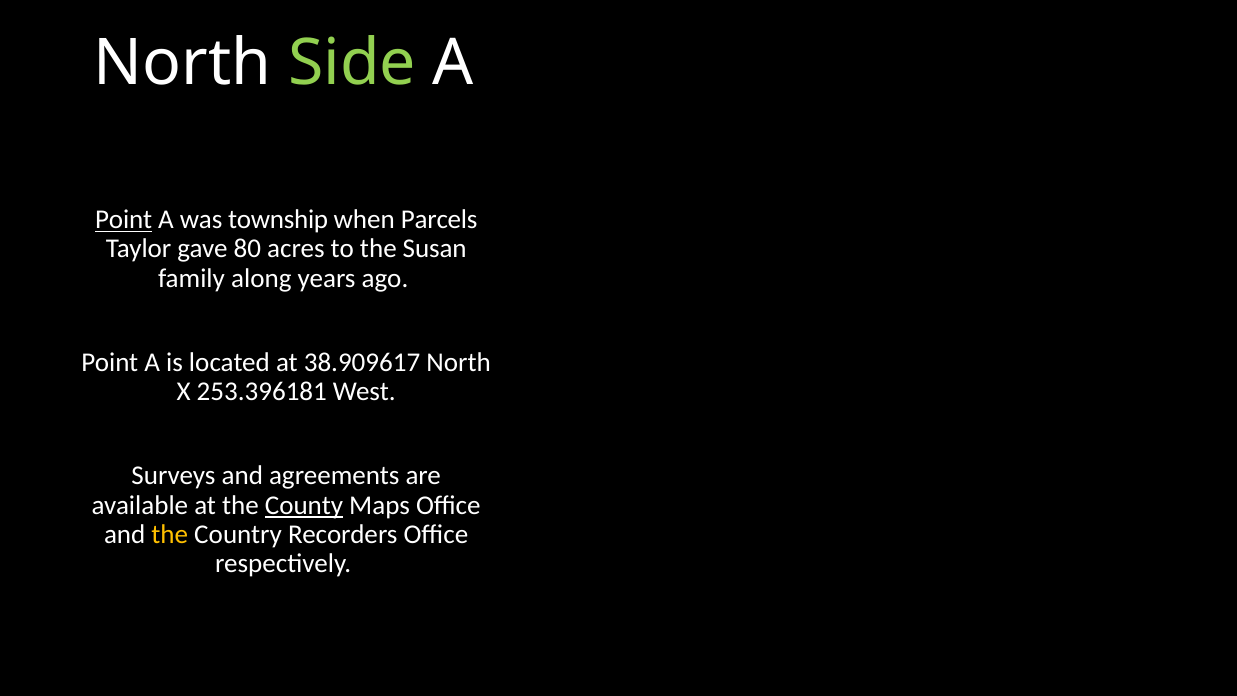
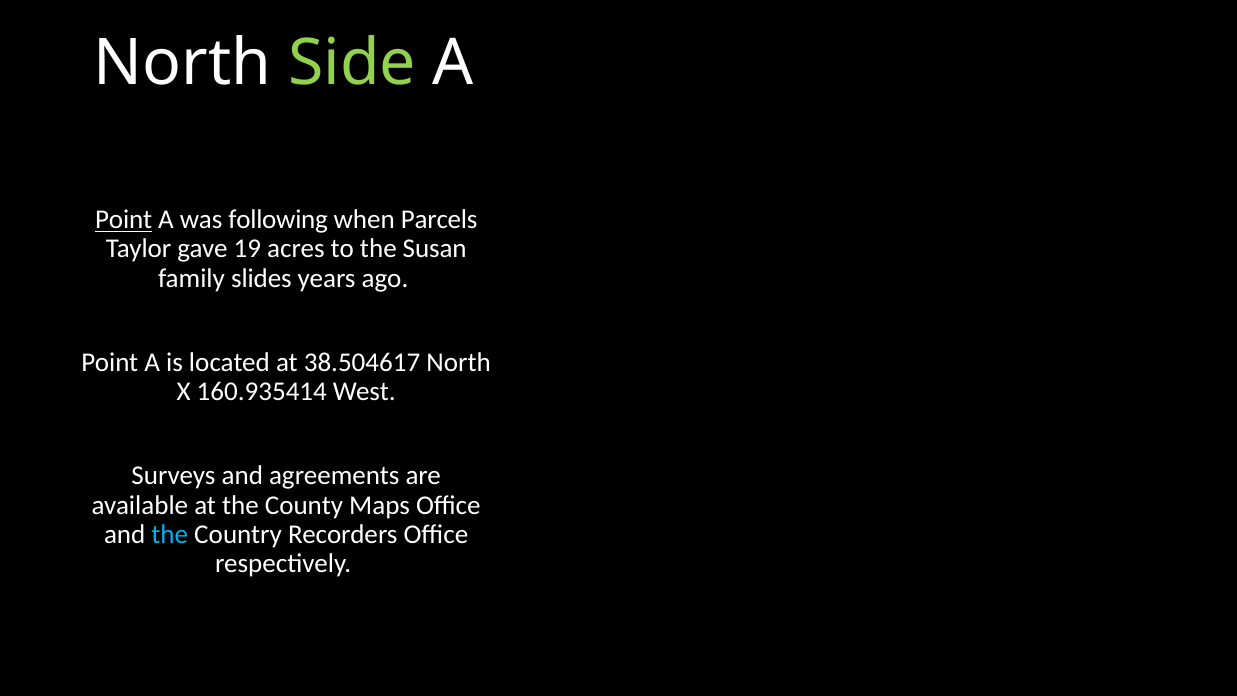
township: township -> following (278, 220)
80: 80 -> 19 (247, 249)
along: along -> slides (261, 278)
38.909617: 38.909617 -> 38.504617 (362, 362)
253.396181: 253.396181 -> 160.935414 (262, 392)
County underline: present -> none (304, 505)
the colour: yellow -> light blue (170, 534)
